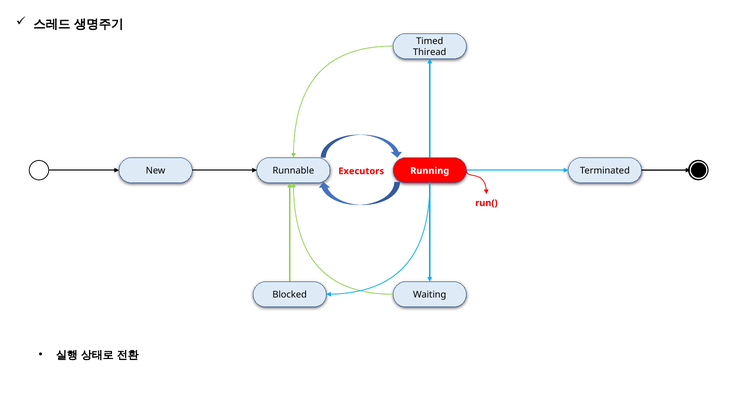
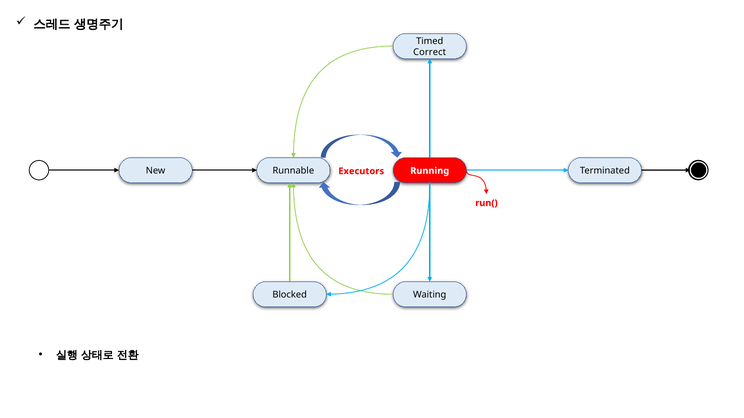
Thiread: Thiread -> Correct (430, 52)
